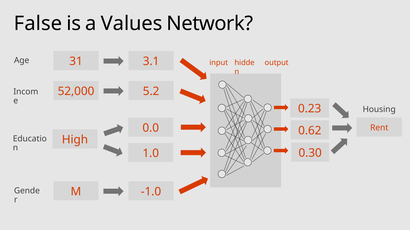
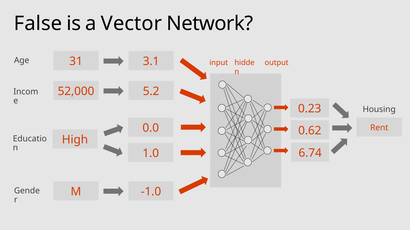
Values: Values -> Vector (132, 23)
0.30: 0.30 -> 6.74 (310, 153)
